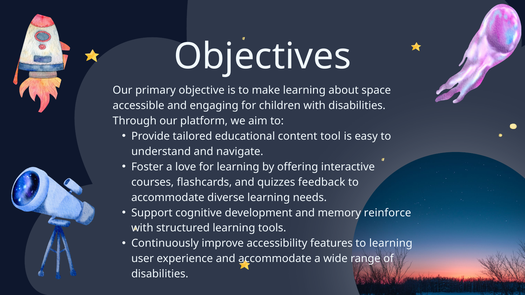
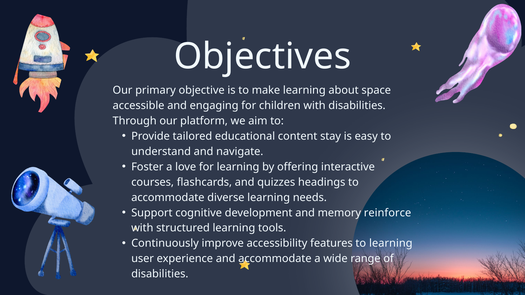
tool: tool -> stay (331, 136)
feedback: feedback -> headings (322, 182)
